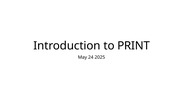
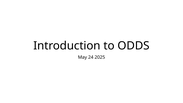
PRINT: PRINT -> ODDS (134, 46)
